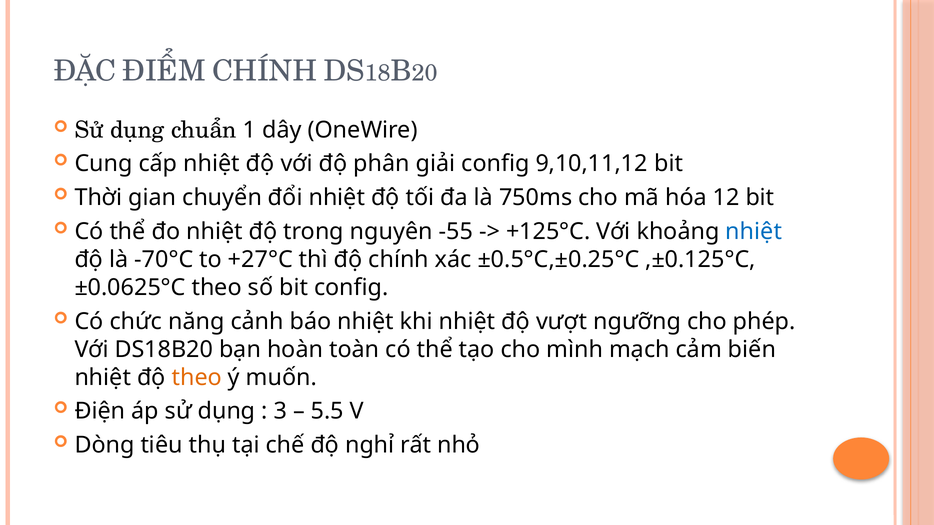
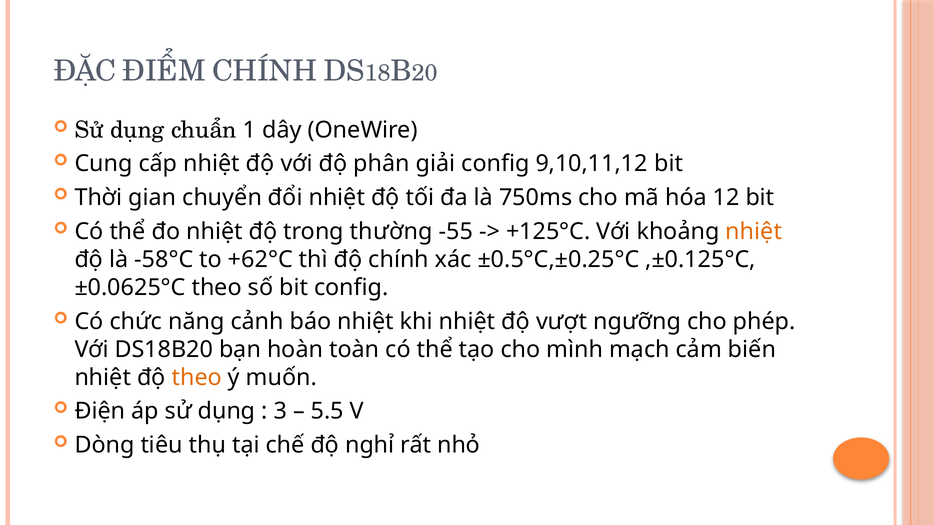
nguyên: nguyên -> thường (391, 232)
nhiệt colour: blue -> orange (754, 232)
-70°C: -70°C -> -58°C (164, 260)
+27°C: +27°C -> +62°C (260, 260)
